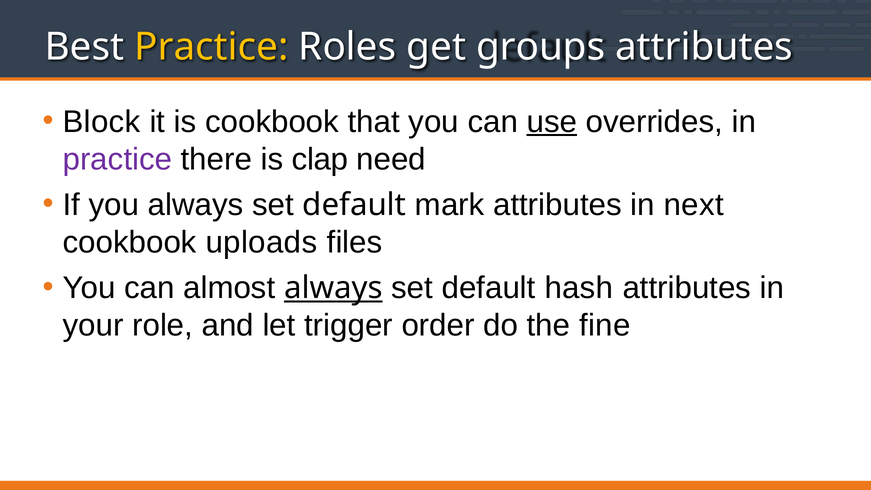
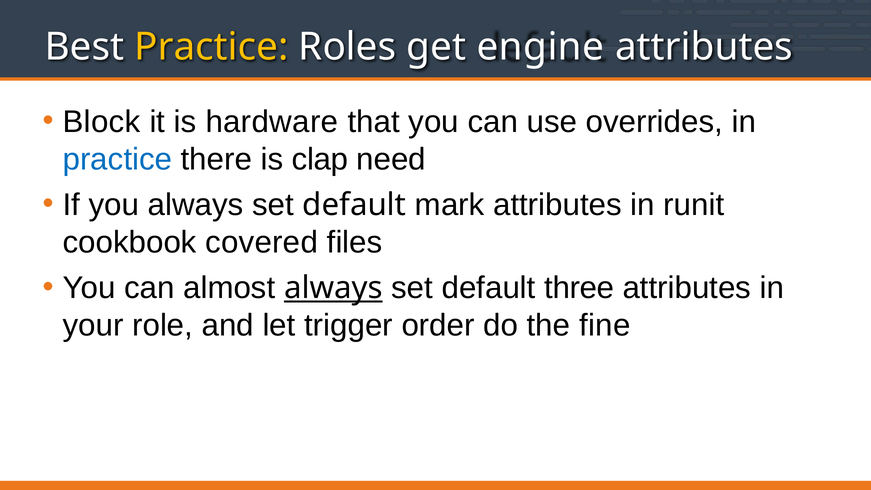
groups: groups -> engine (540, 47)
is cookbook: cookbook -> hardware (272, 122)
use underline: present -> none (552, 122)
practice colour: purple -> blue (117, 159)
next: next -> runit (694, 205)
uploads: uploads -> covered (262, 242)
hash: hash -> three (579, 288)
